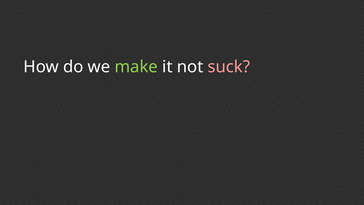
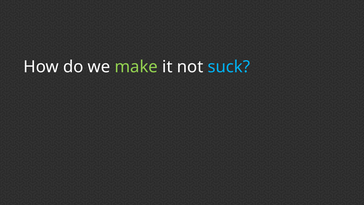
suck colour: pink -> light blue (229, 67)
